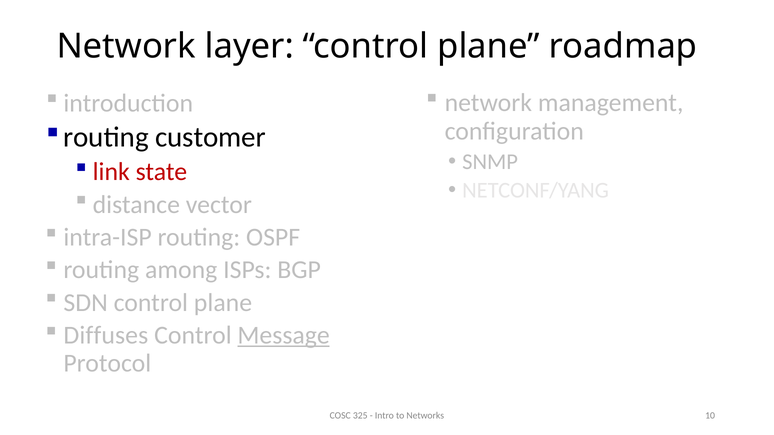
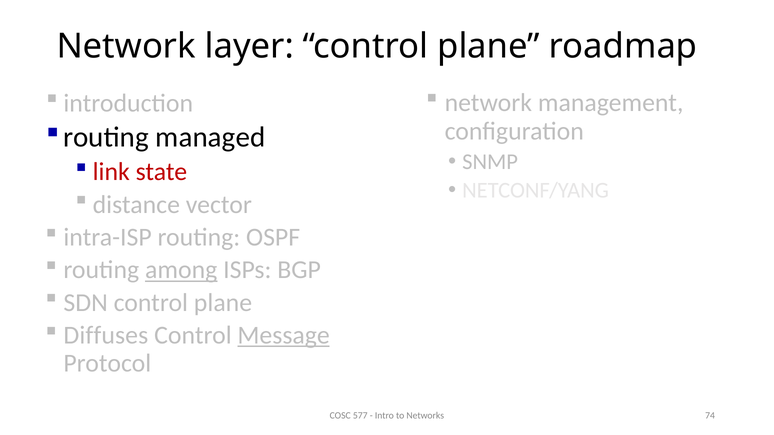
customer: customer -> managed (210, 138)
among underline: none -> present (181, 270)
325: 325 -> 577 (360, 416)
10: 10 -> 74 (710, 416)
